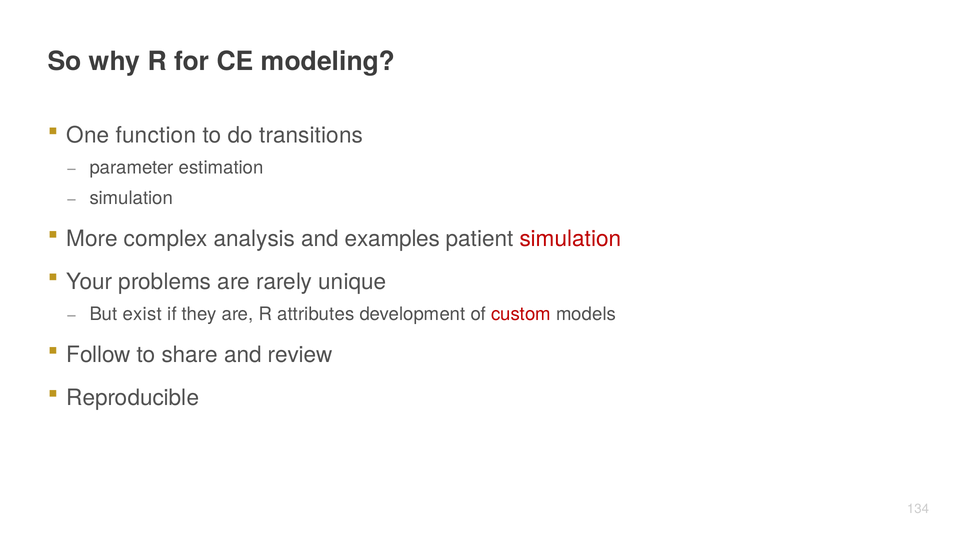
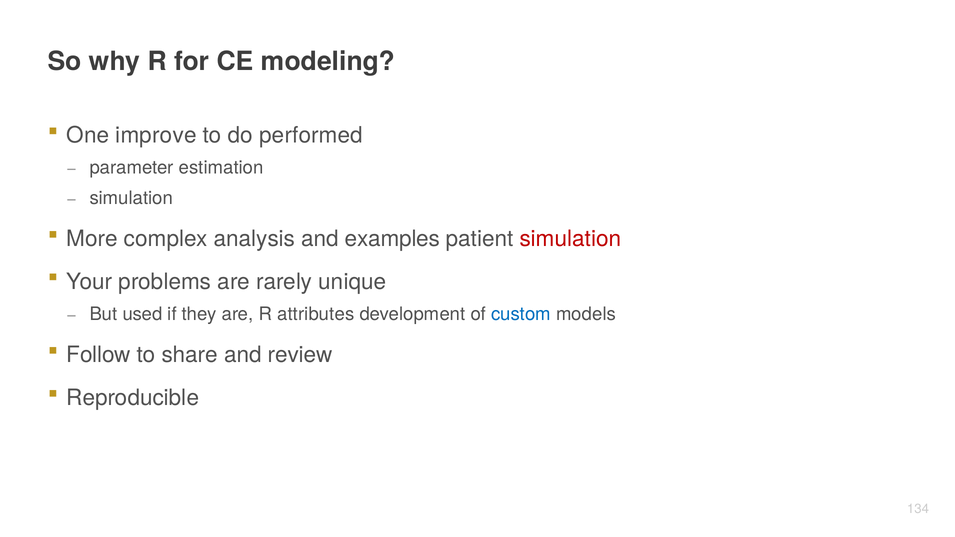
function: function -> improve (156, 135)
transitions: transitions -> performed (311, 135)
exist: exist -> used (142, 314)
custom colour: red -> blue (521, 314)
